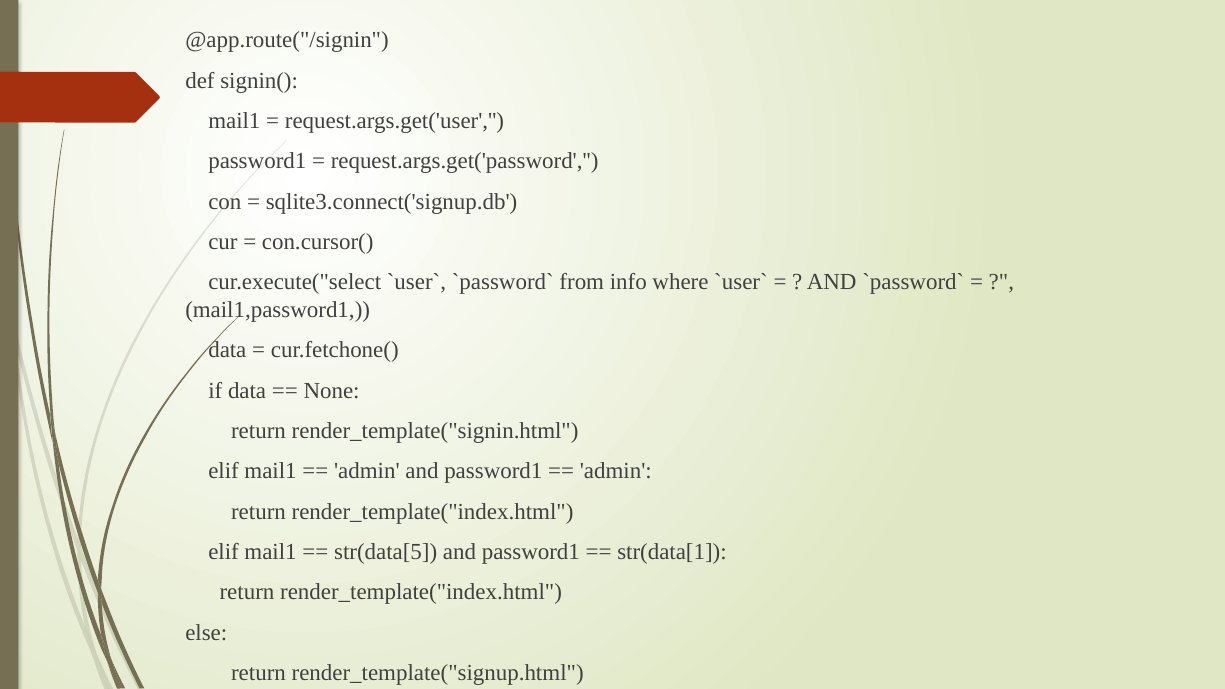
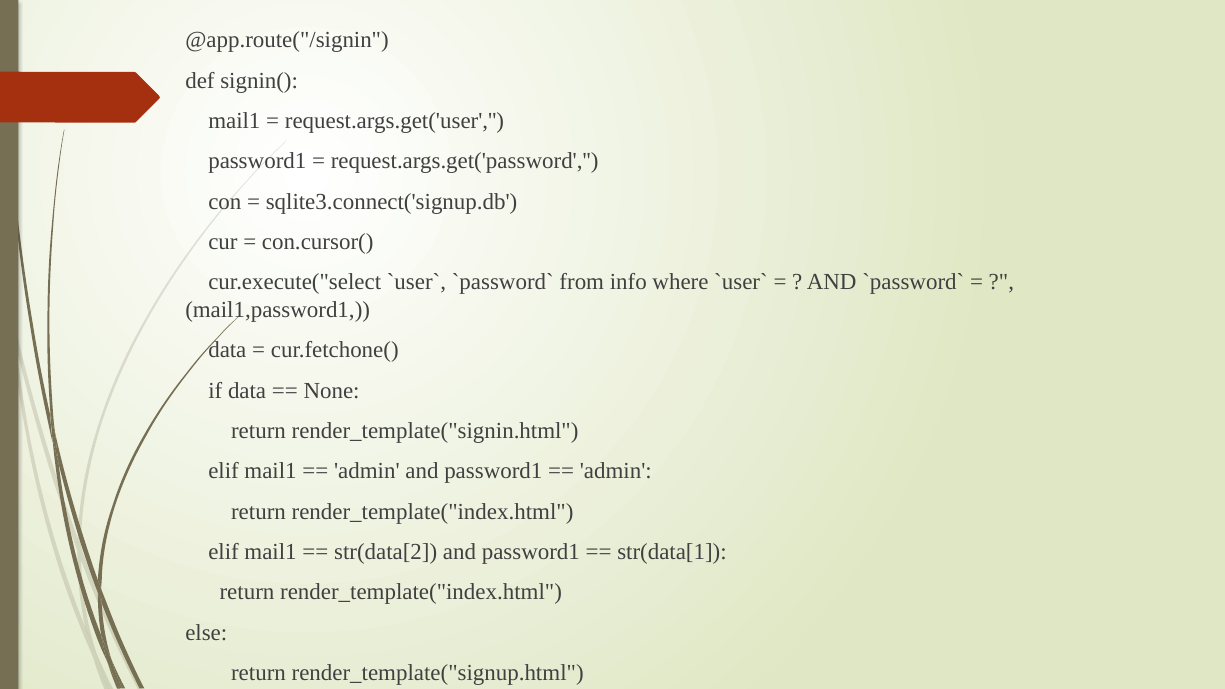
str(data[5: str(data[5 -> str(data[2 (386, 552)
